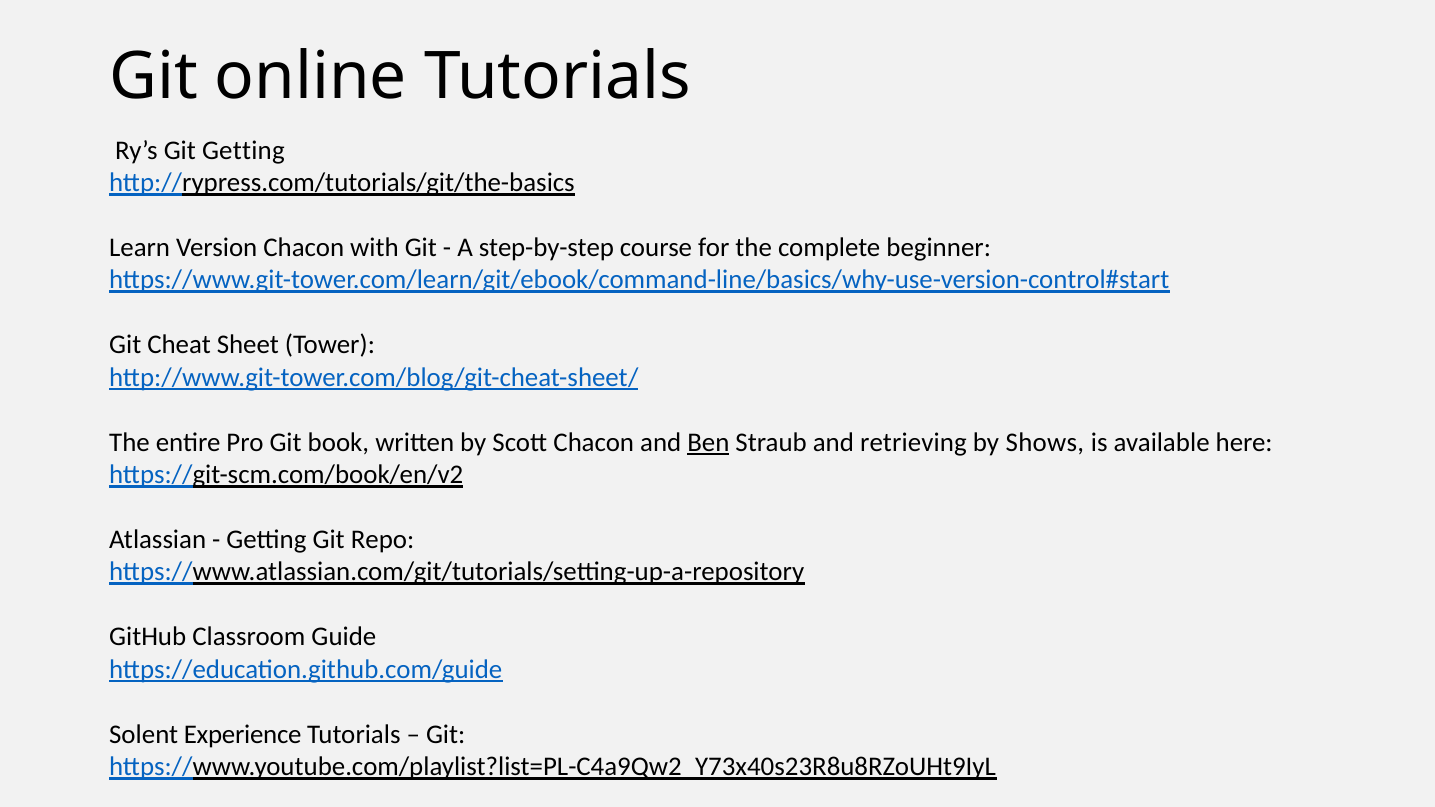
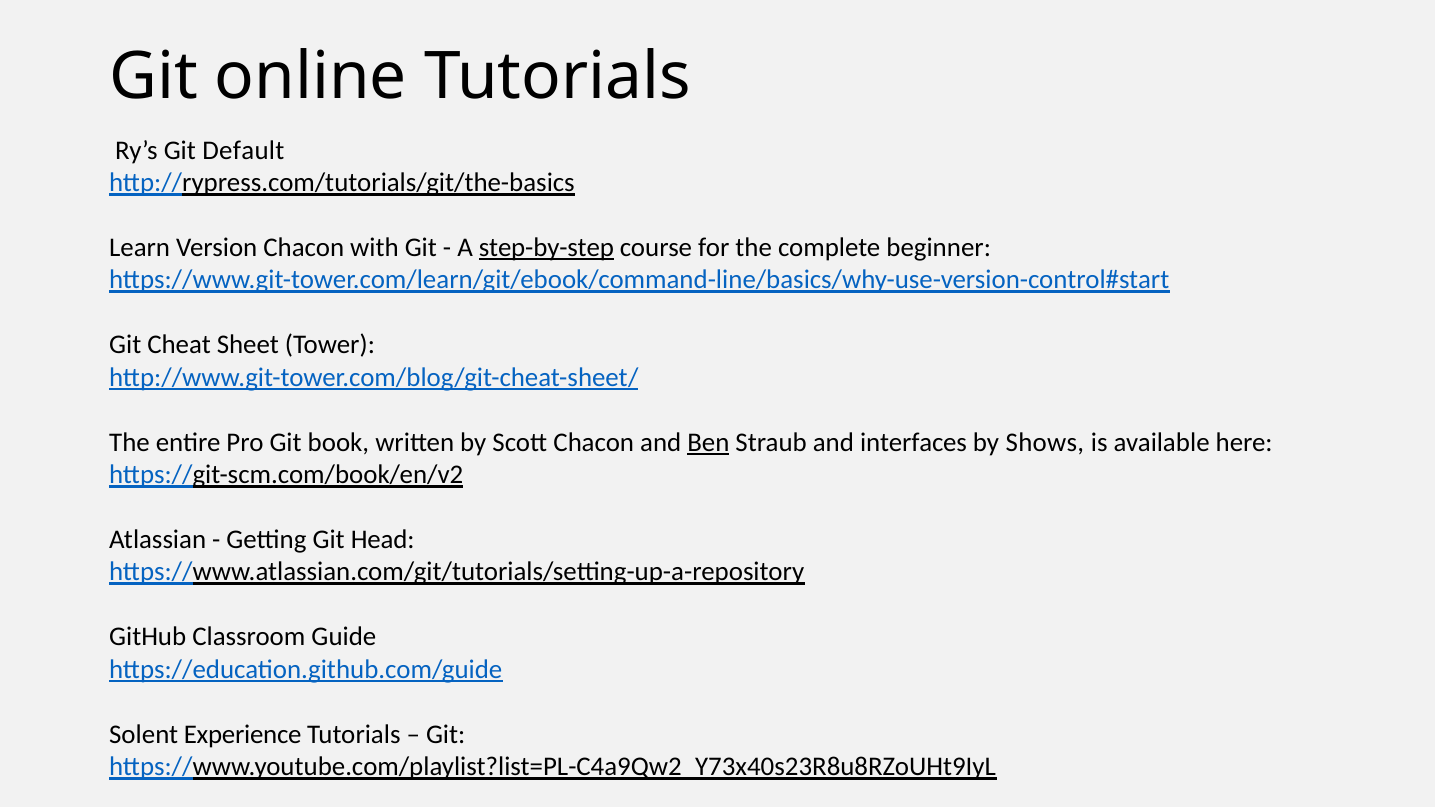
Git Getting: Getting -> Default (243, 150)
step-by-step underline: none -> present (546, 248)
retrieving: retrieving -> interfaces (914, 442)
Repo: Repo -> Head (383, 540)
